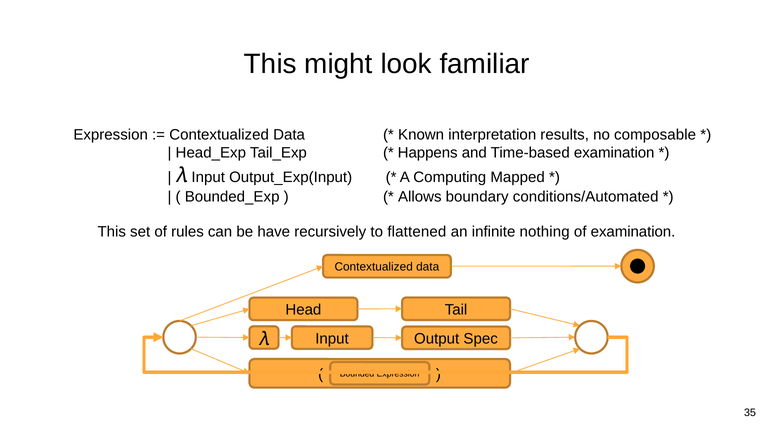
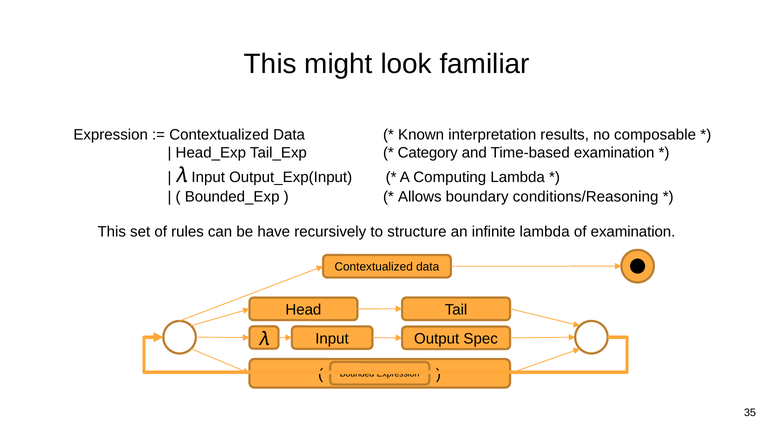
Happens: Happens -> Category (428, 153)
Computing Mapped: Mapped -> Lambda (518, 177)
conditions/Automated: conditions/Automated -> conditions/Reasoning (586, 197)
flattened: flattened -> structure (417, 231)
infinite nothing: nothing -> lambda (545, 231)
